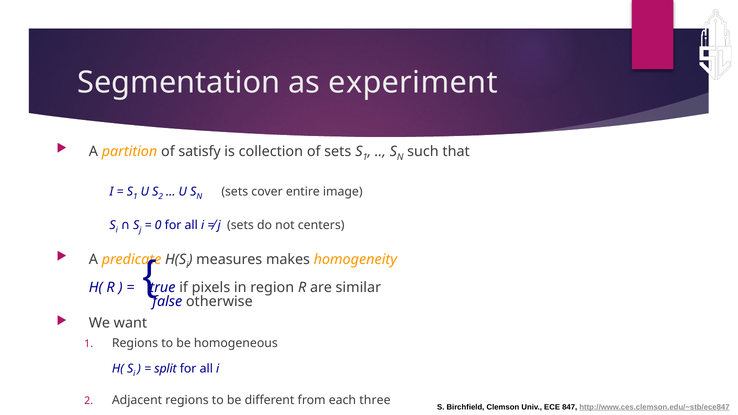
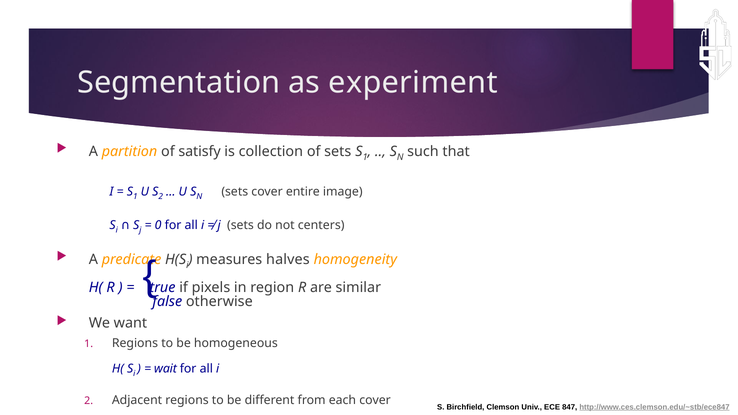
makes: makes -> halves (288, 260)
split: split -> wait (165, 369)
each three: three -> cover (375, 401)
